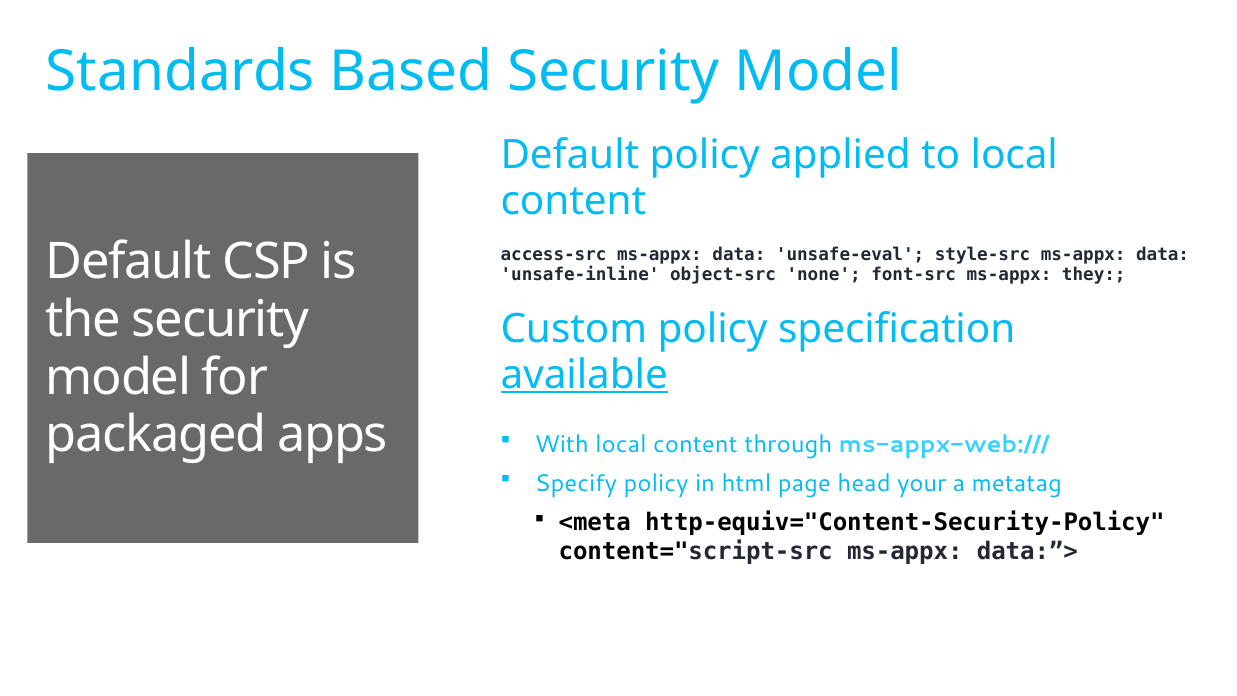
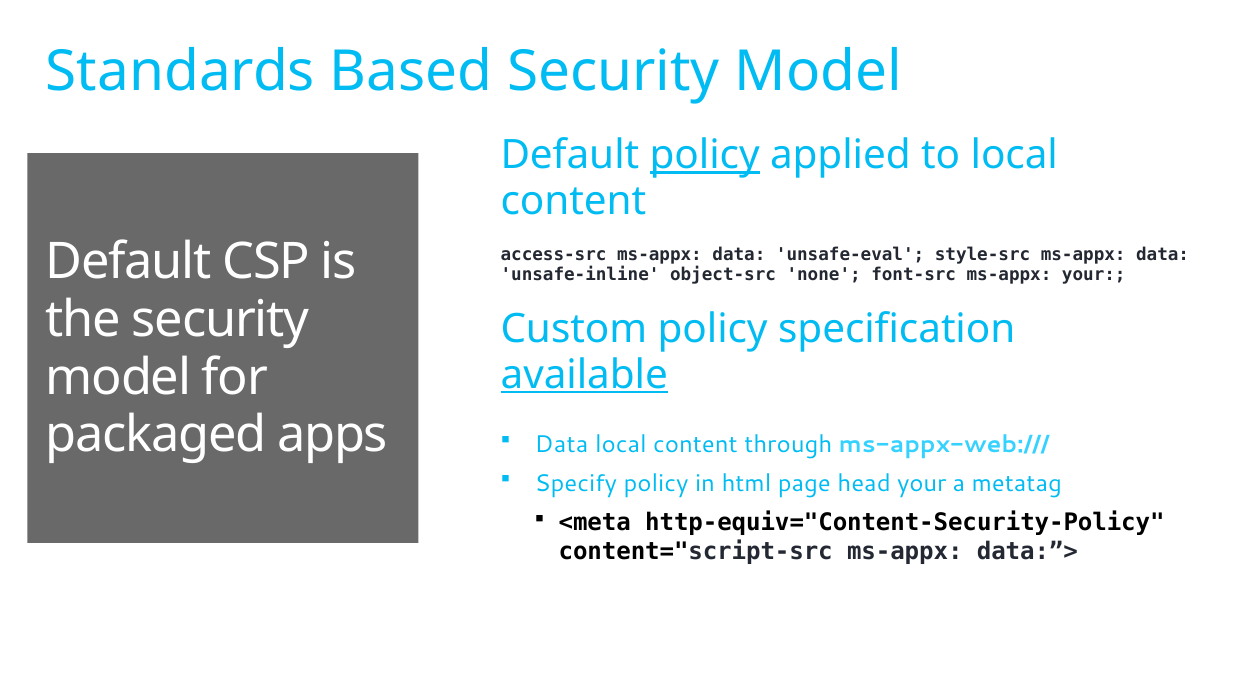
policy underline: none -> present (705, 155)
ms-appx they: they -> your (1094, 275)
With: With -> Data (562, 444)
